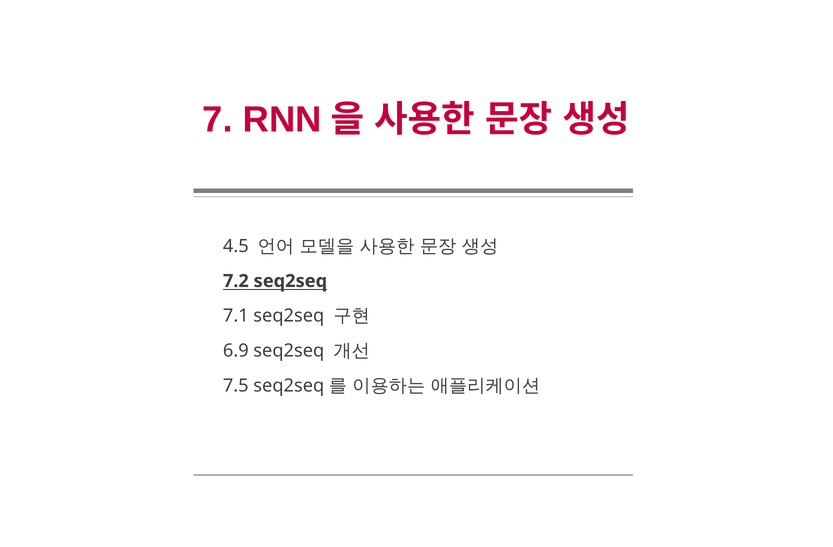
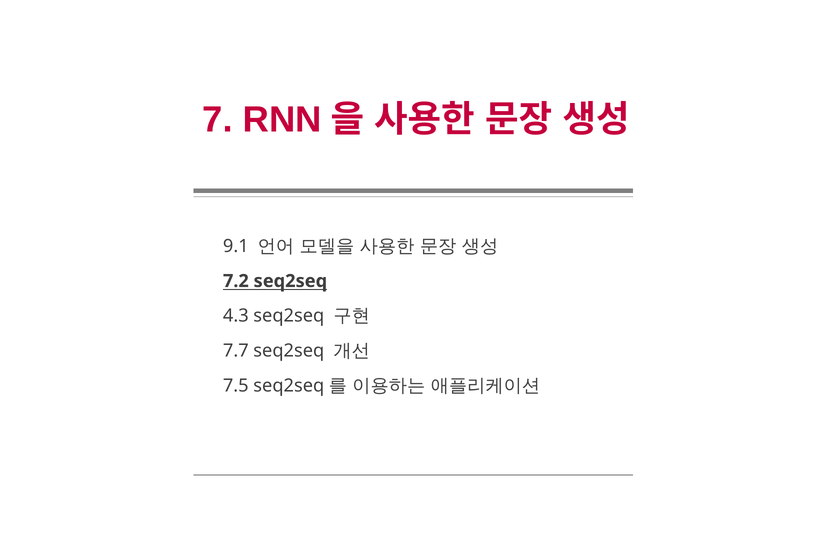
4.5: 4.5 -> 9.1 (236, 246)
7.1: 7.1 -> 4.3 (236, 316)
6.9: 6.9 -> 7.7 (236, 351)
